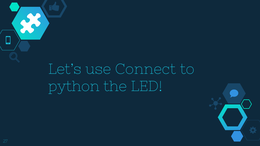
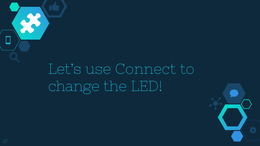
python: python -> change (74, 87)
